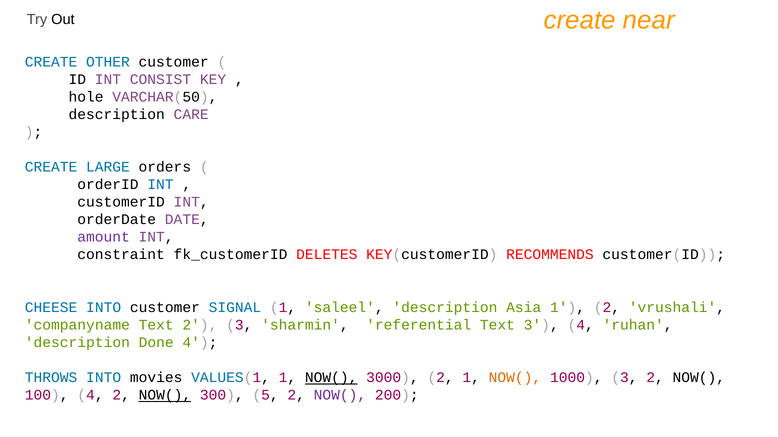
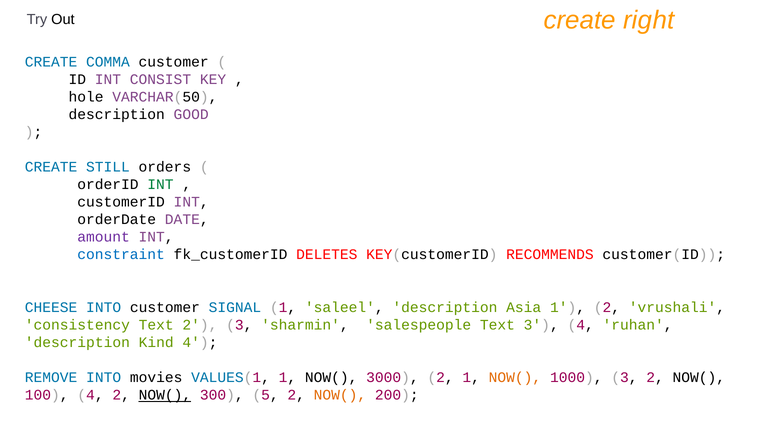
near: near -> right (649, 20)
OTHER: OTHER -> COMMA (108, 62)
CARE: CARE -> GOOD (191, 115)
LARGE: LARGE -> STILL (108, 167)
INT colour: blue -> green (160, 185)
constraint colour: black -> blue (121, 255)
companyname: companyname -> consistency (77, 326)
referential: referential -> salespeople (419, 326)
Done: Done -> Kind (156, 343)
THROWS: THROWS -> REMOVE (51, 378)
NOW( underline: present -> none (331, 378)
NOW( colour: purple -> orange (340, 396)
